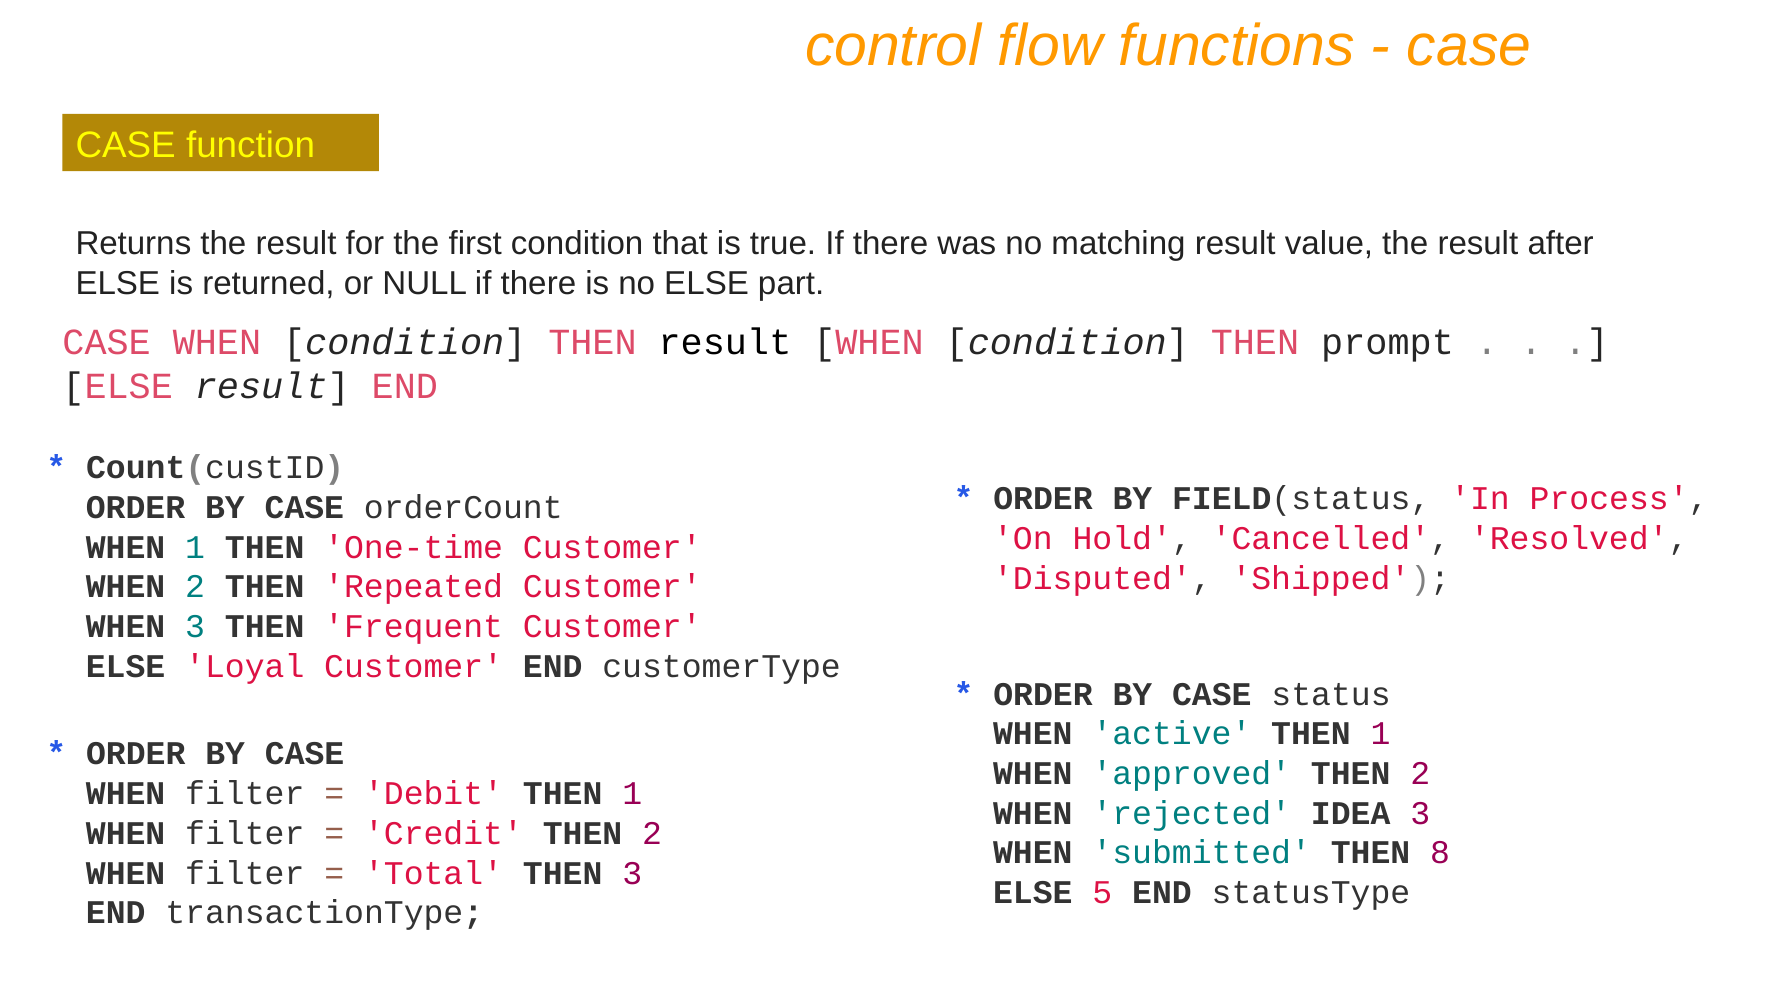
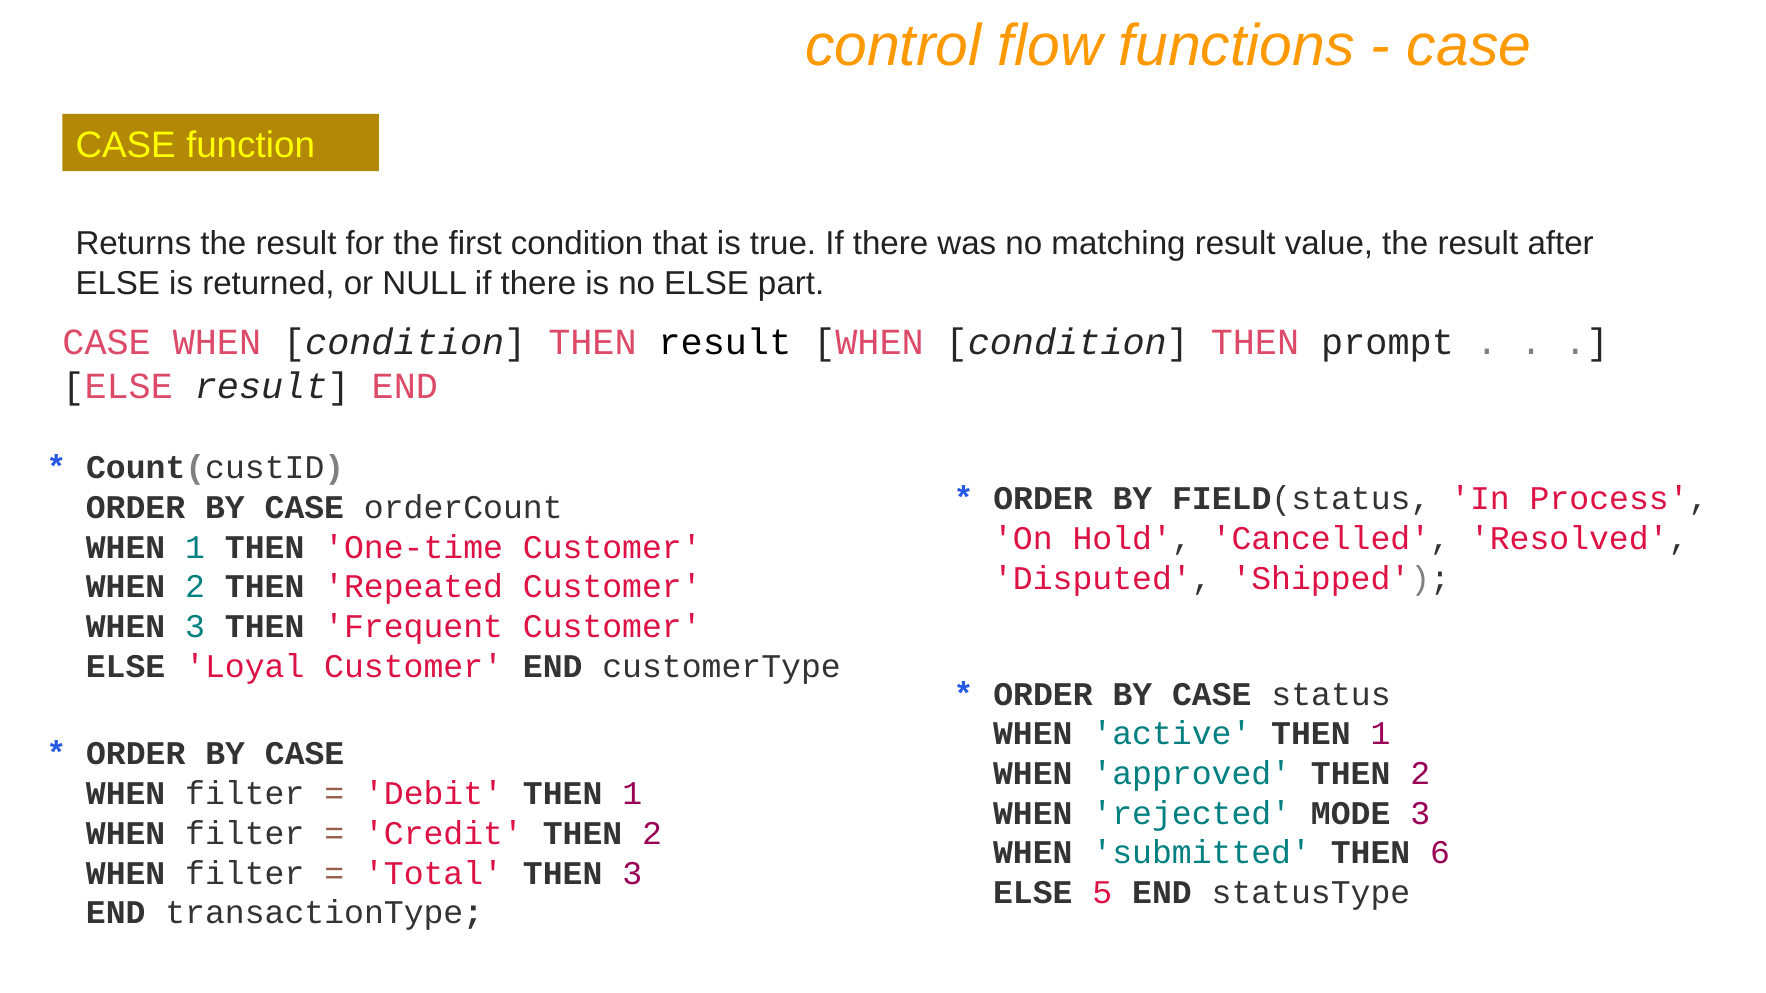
IDEA: IDEA -> MODE (1351, 814)
8: 8 -> 6 (1440, 853)
